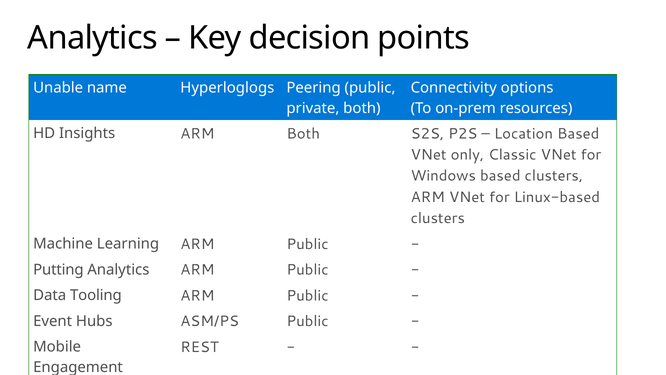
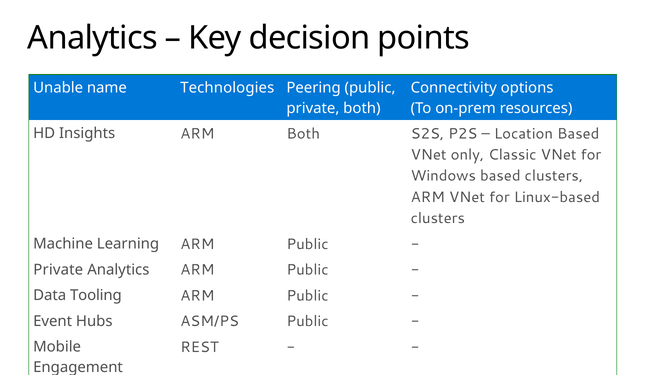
Hyperloglogs: Hyperloglogs -> Technologies (227, 88)
Putting: Putting -> Private (58, 269)
